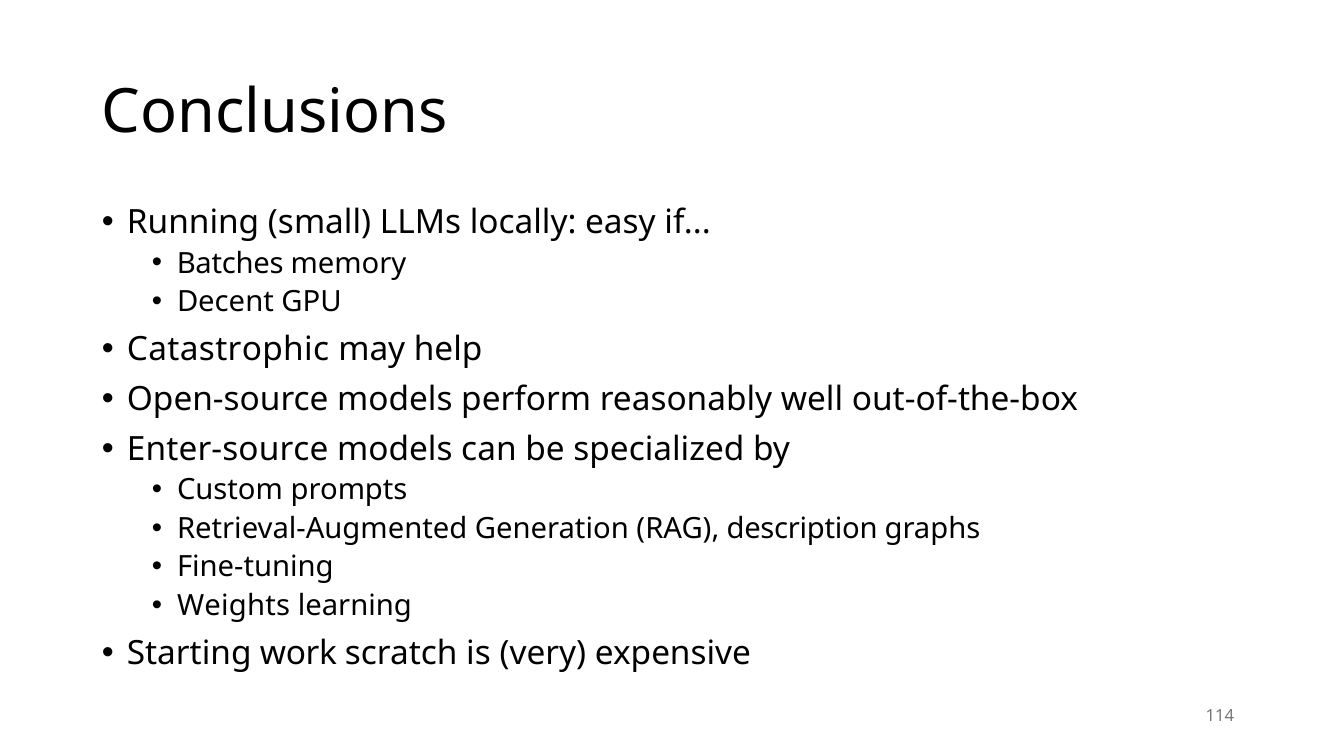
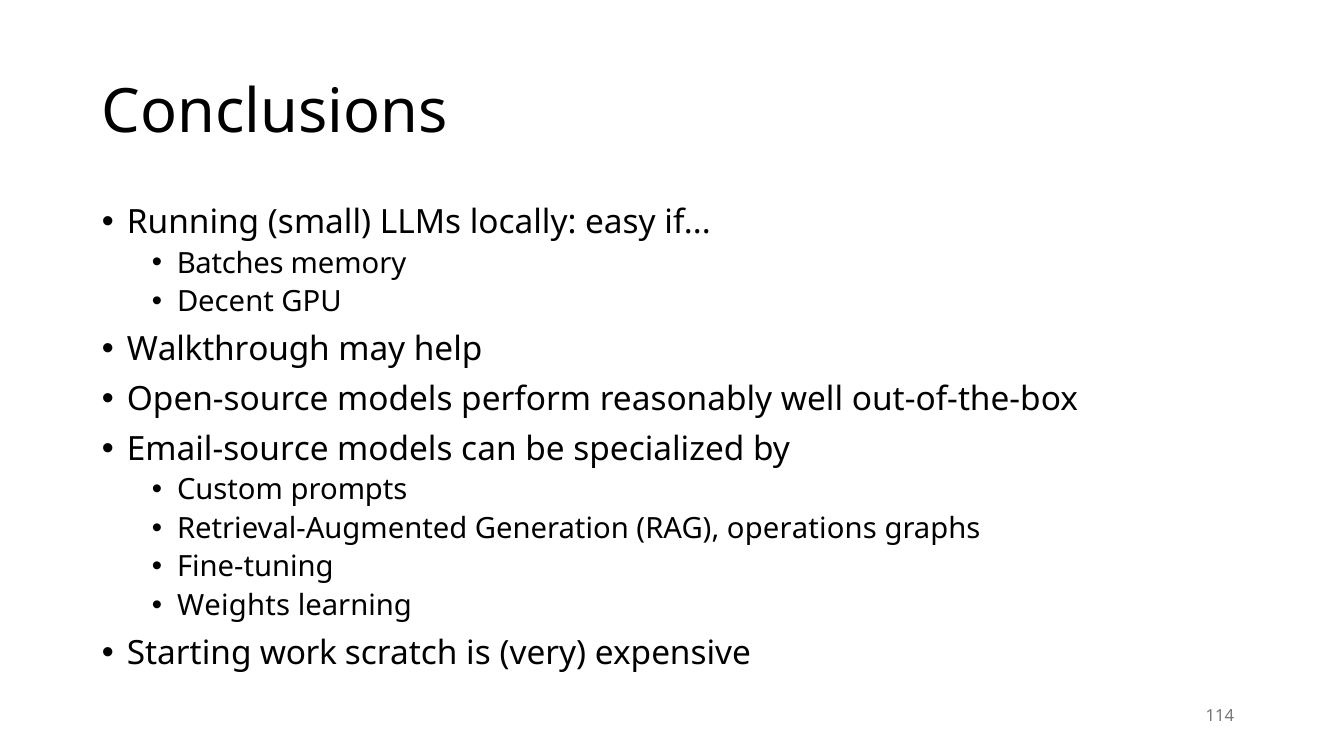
Catastrophic: Catastrophic -> Walkthrough (228, 350)
Enter-source: Enter-source -> Email-source (228, 450)
description: description -> operations (802, 529)
